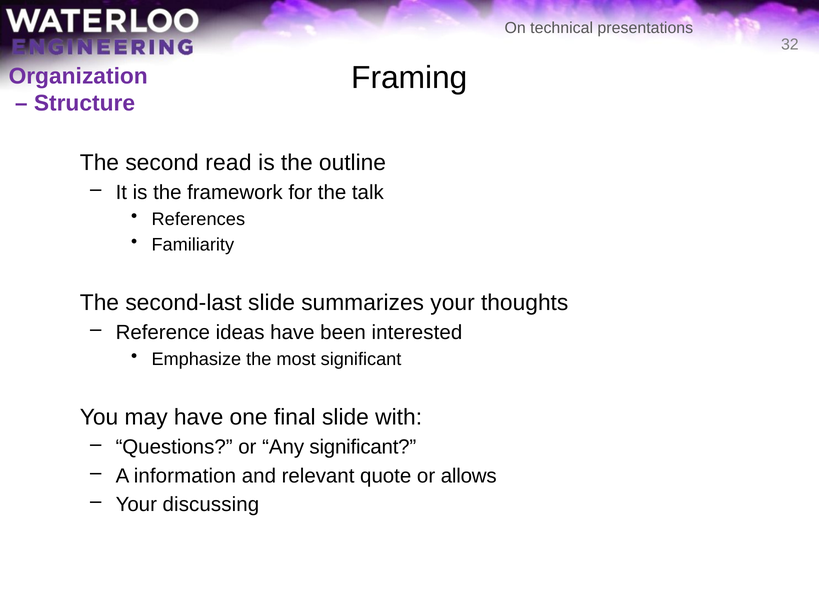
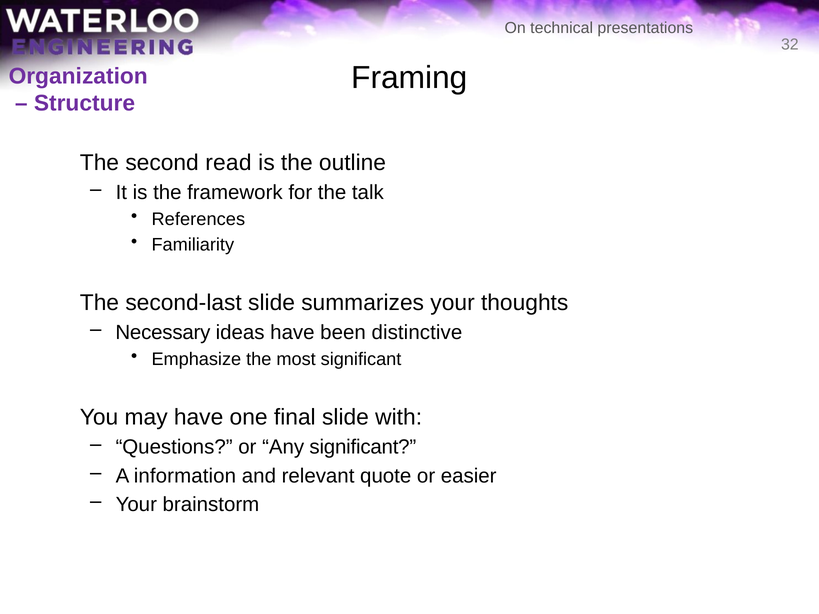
Reference: Reference -> Necessary (163, 333)
interested: interested -> distinctive (417, 333)
allows: allows -> easier (469, 476)
discussing: discussing -> brainstorm (211, 505)
